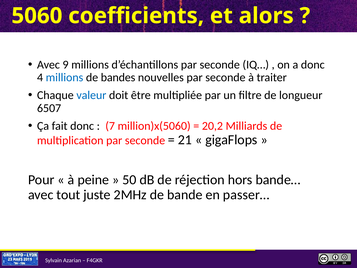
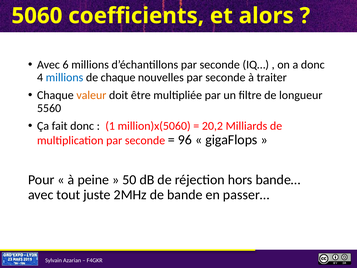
9: 9 -> 6 (66, 65)
de bandes: bandes -> chaque (118, 77)
valeur colour: blue -> orange (91, 95)
6507: 6507 -> 5560 (49, 108)
7: 7 -> 1 (110, 126)
21: 21 -> 96 (185, 140)
